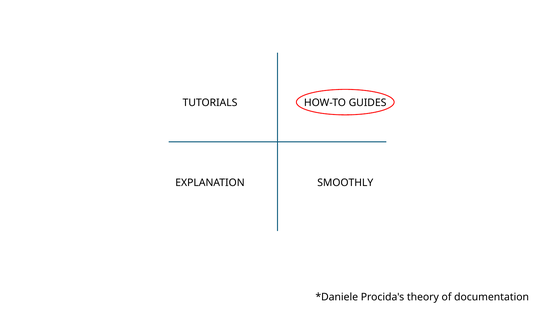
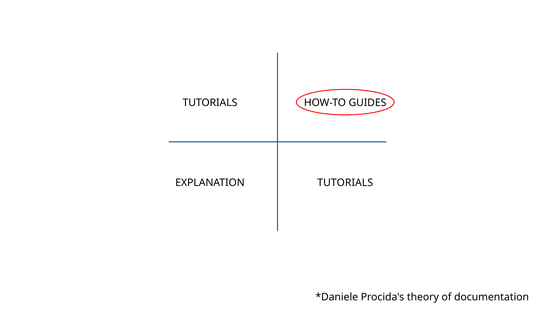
EXPLANATION SMOOTHLY: SMOOTHLY -> TUTORIALS (345, 183)
